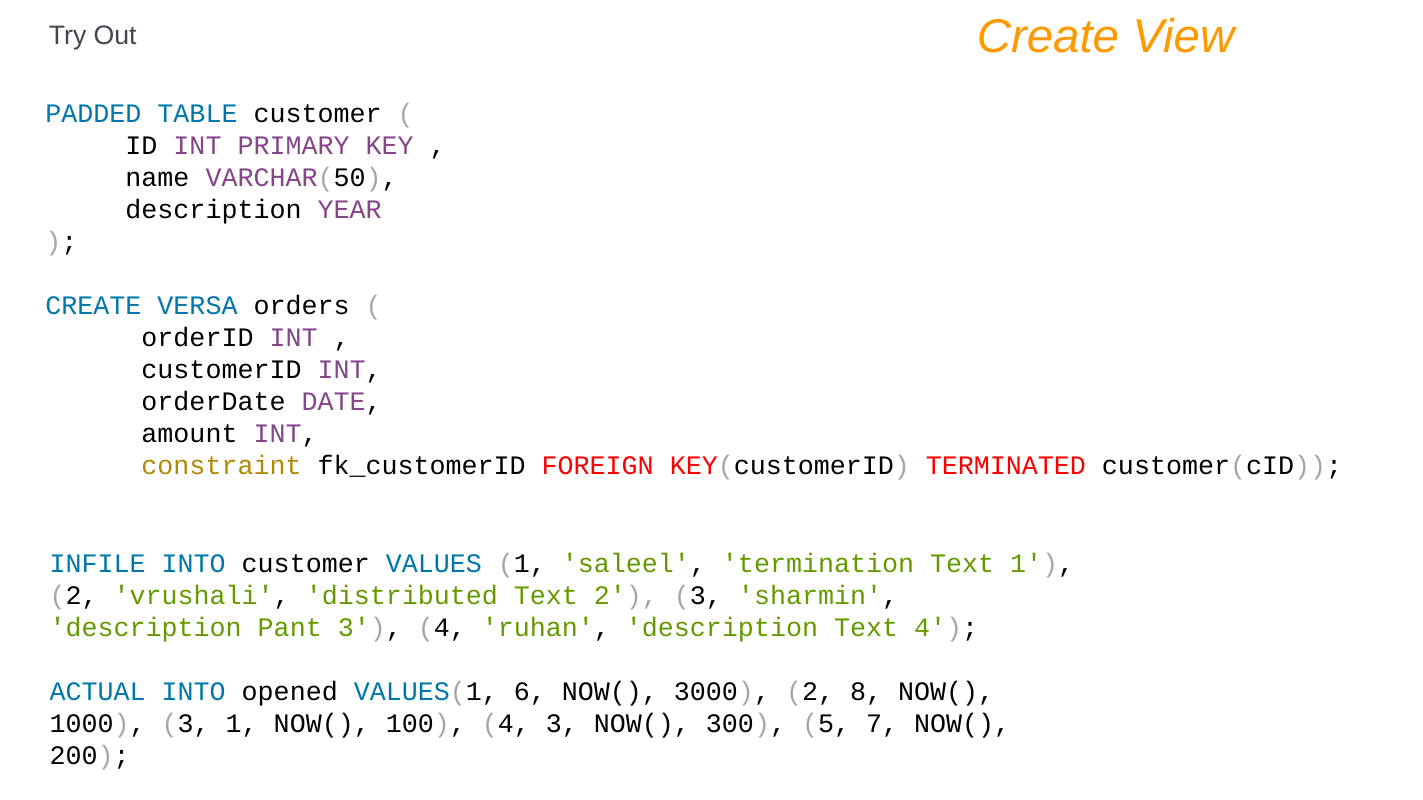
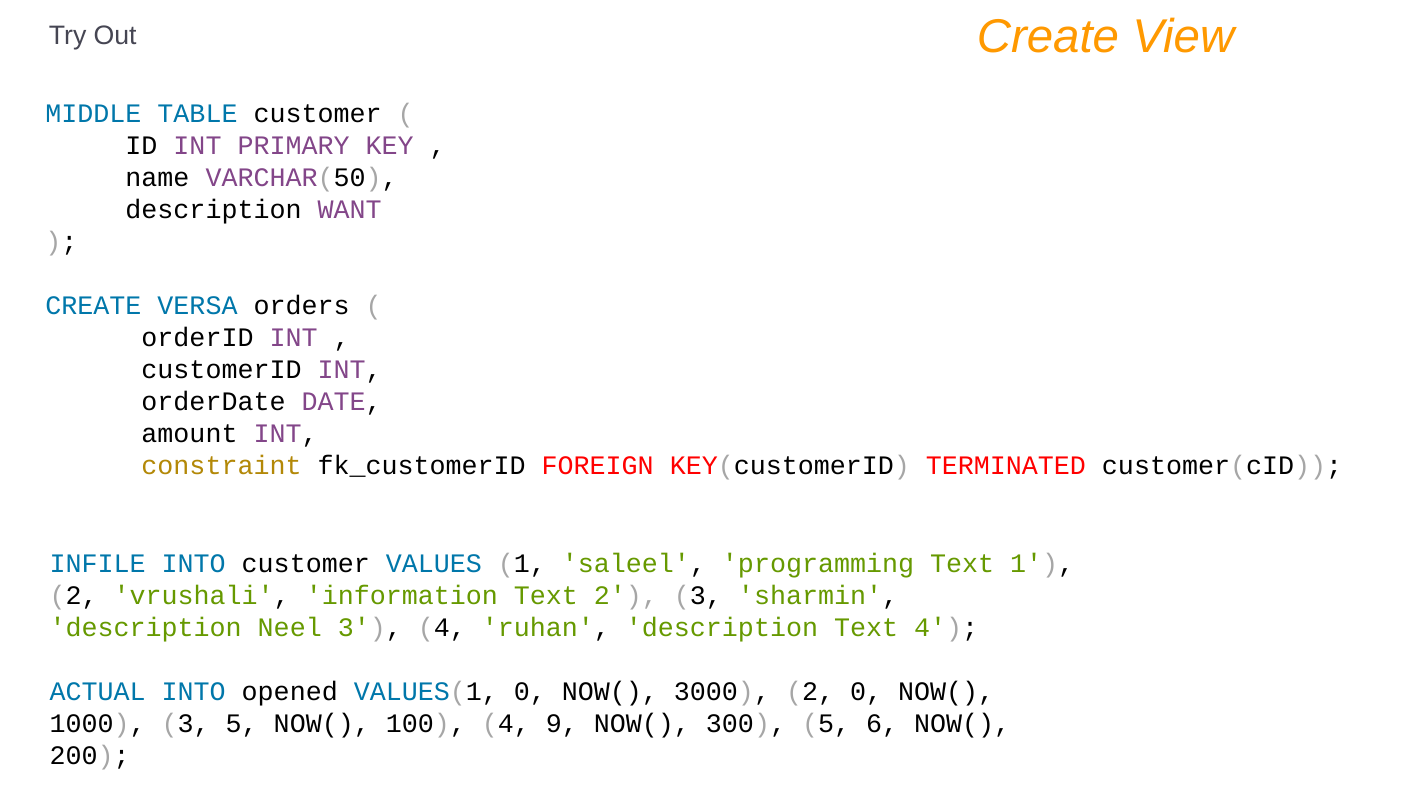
PADDED: PADDED -> MIDDLE (93, 114)
YEAR: YEAR -> WANT (350, 210)
termination: termination -> programming (818, 564)
distributed: distributed -> information (402, 596)
Pant: Pant -> Neel (290, 628)
VALUES(1 6: 6 -> 0 (530, 692)
2 8: 8 -> 0 (866, 692)
3 1: 1 -> 5 (242, 724)
4 3: 3 -> 9 (562, 724)
7: 7 -> 6 (882, 724)
